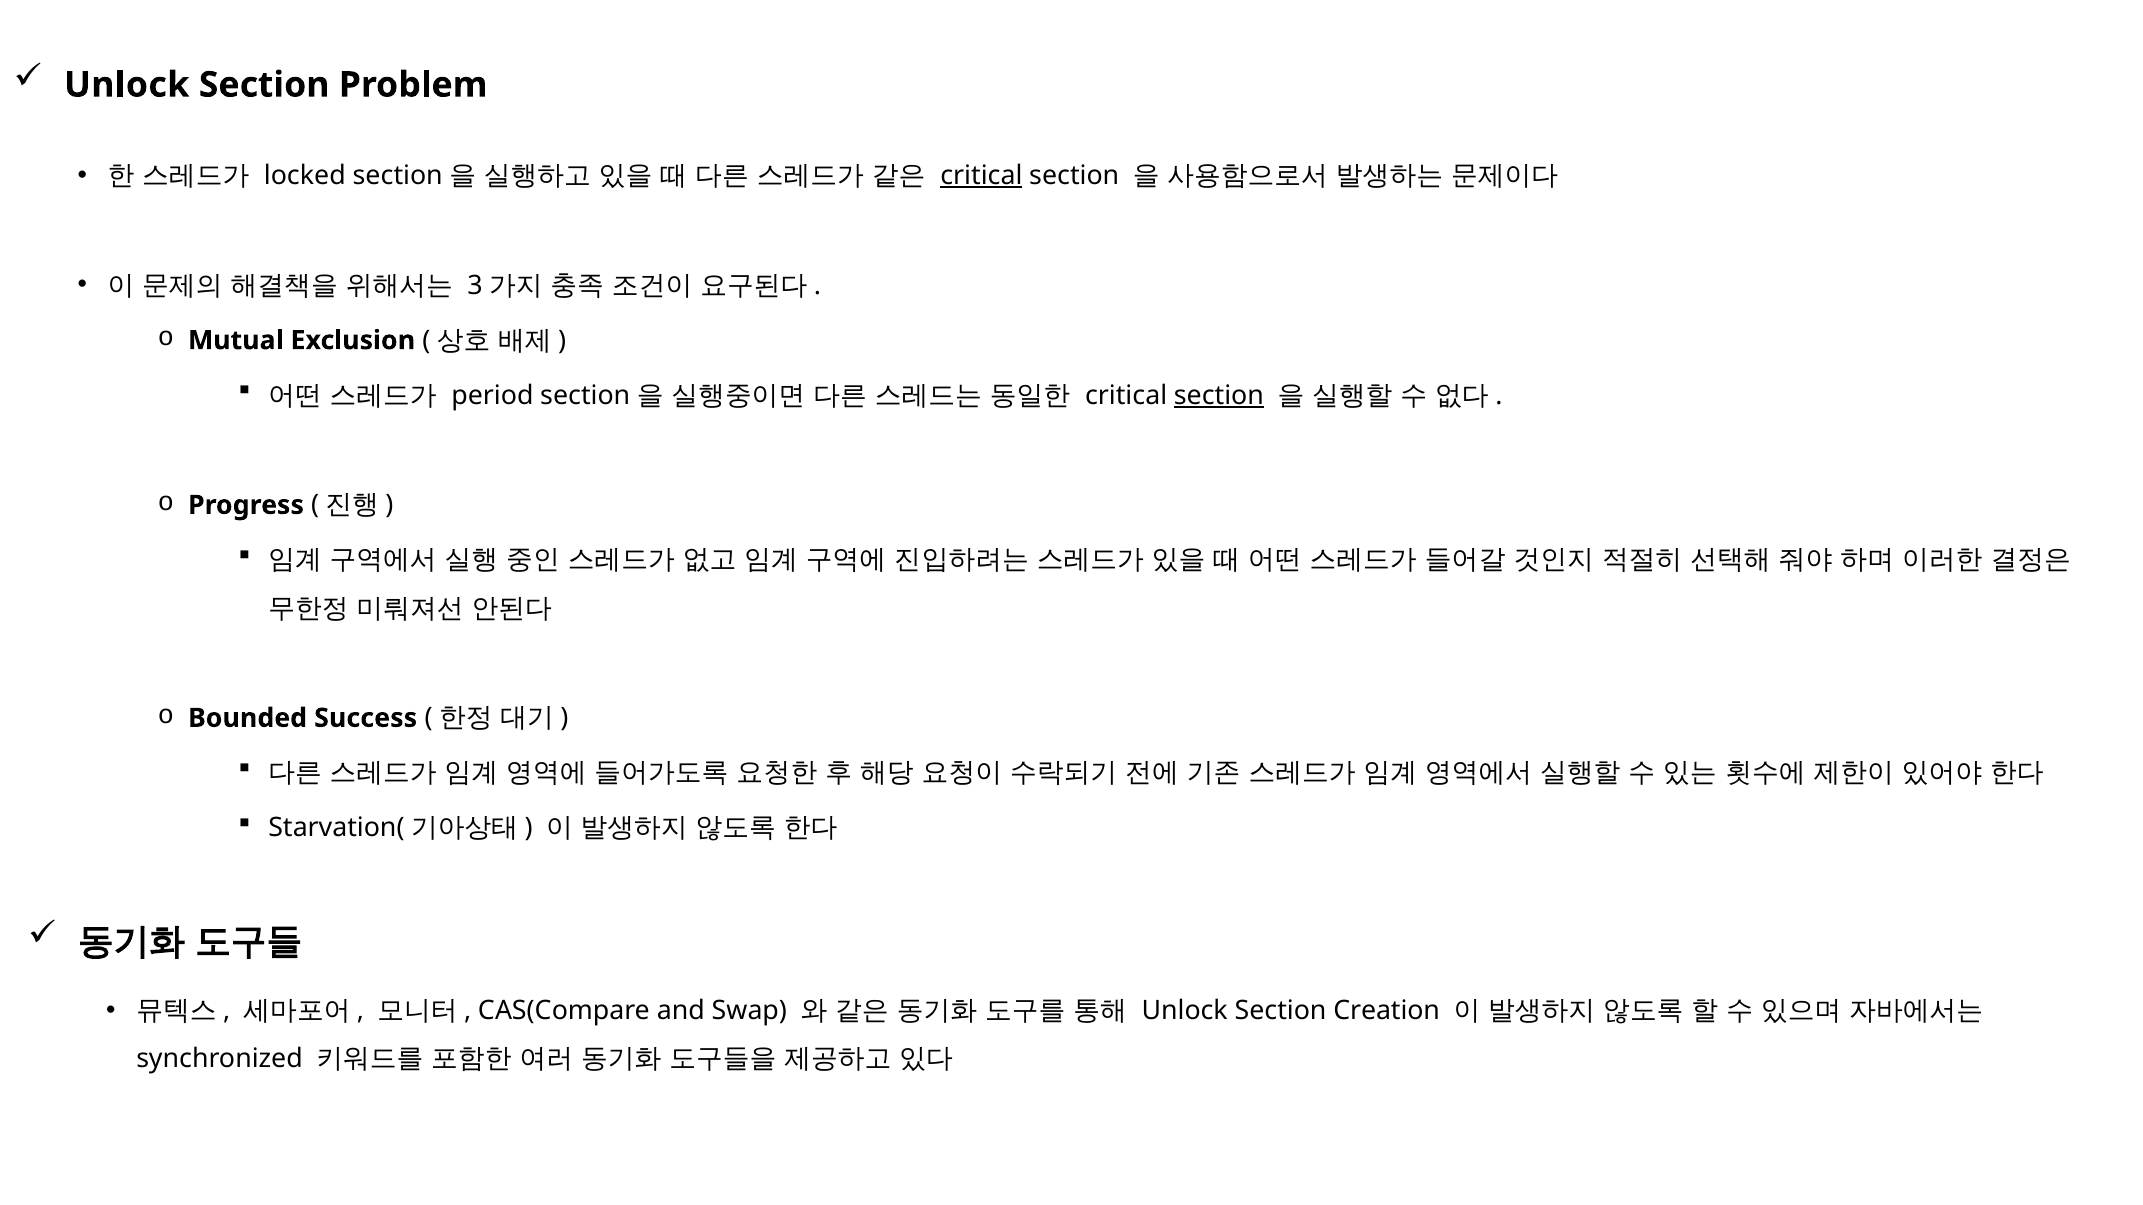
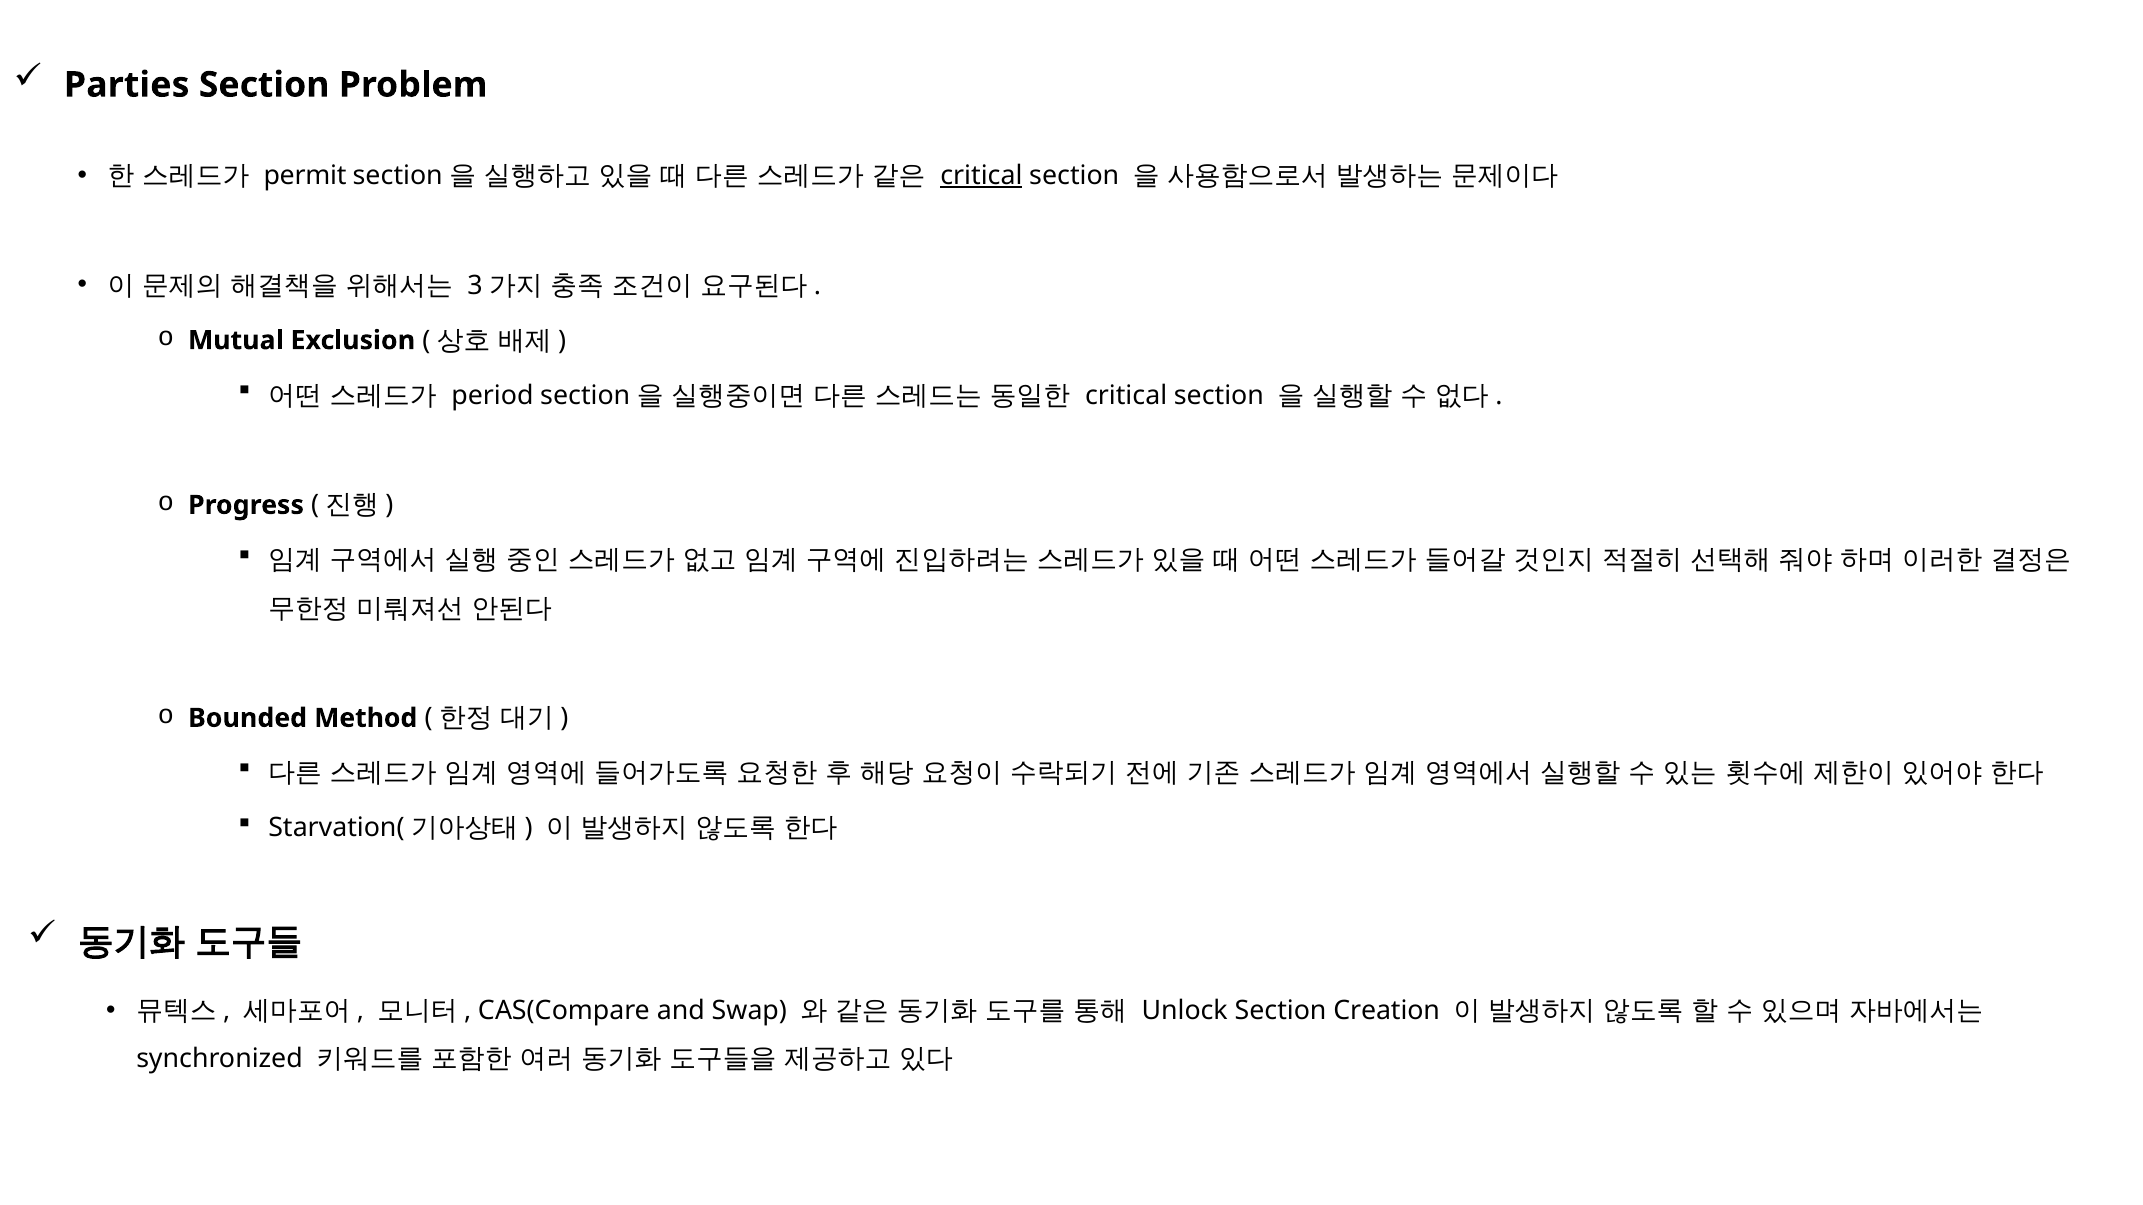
Unlock: Unlock -> Parties (127, 85)
locked: locked -> permit (305, 176)
section underline: present -> none (1219, 395)
Success: Success -> Method (366, 718)
